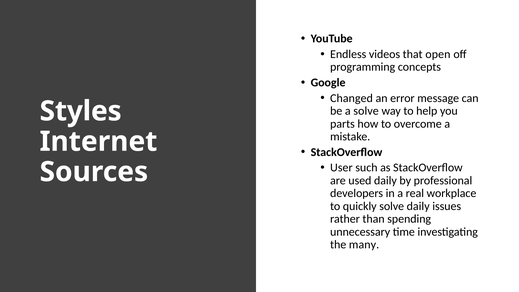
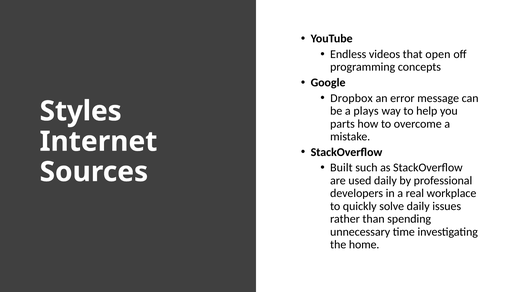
Changed: Changed -> Dropbox (351, 98)
a solve: solve -> plays (366, 111)
User: User -> Built (341, 168)
many: many -> home (364, 245)
